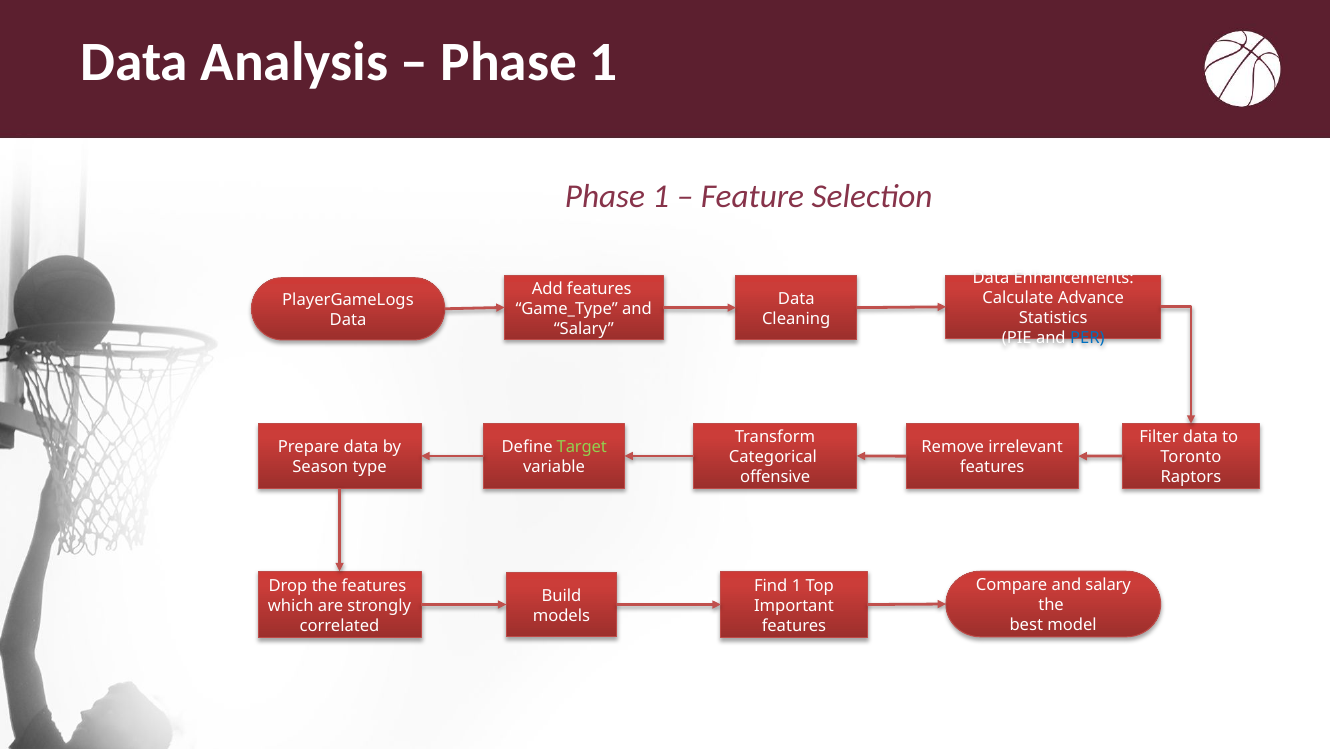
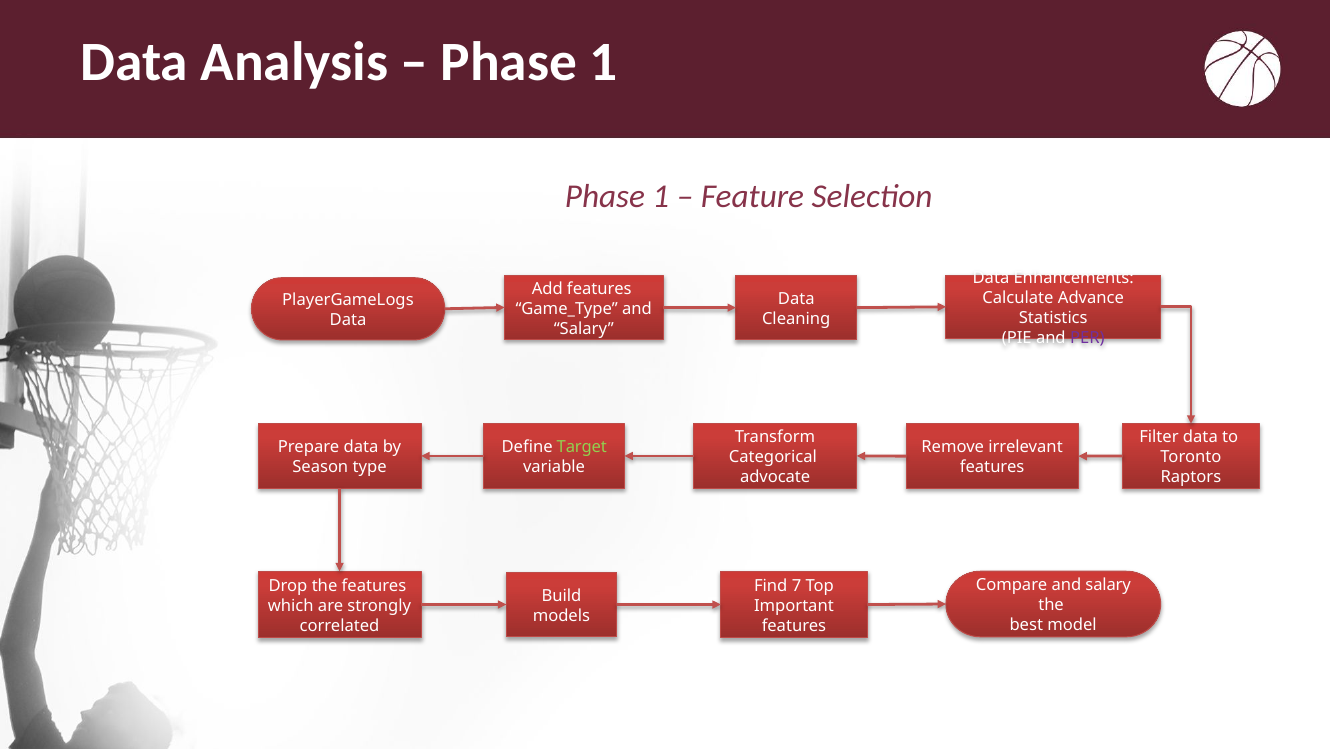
PER colour: blue -> purple (1087, 338)
offensive: offensive -> advocate (775, 477)
Find 1: 1 -> 7 (797, 585)
